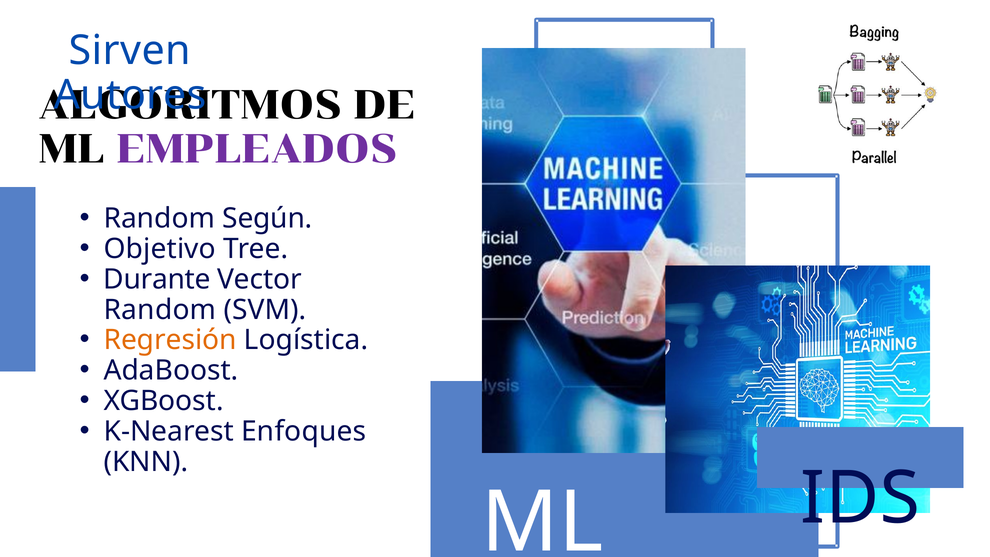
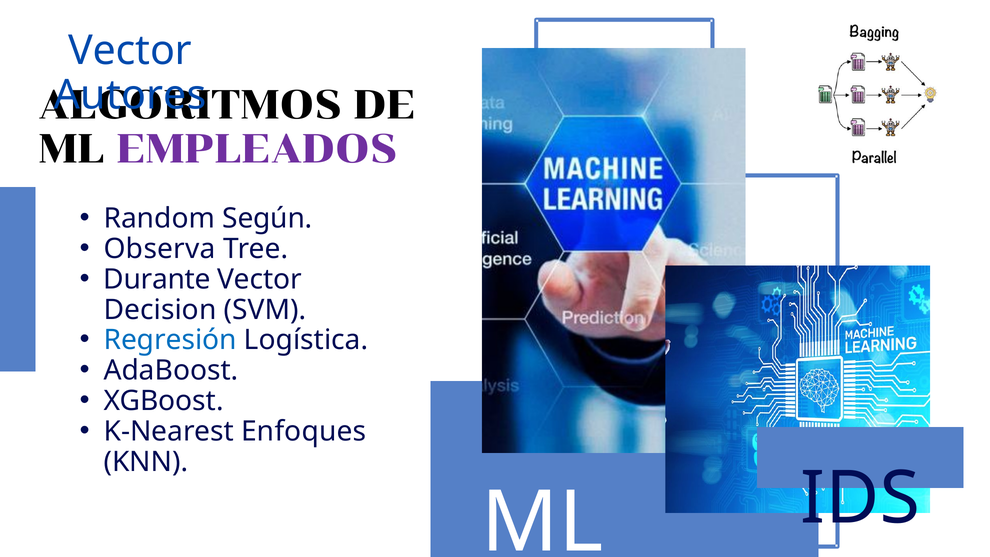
Sirven: Sirven -> Vector (130, 51)
Objetivo: Objetivo -> Observa (160, 249)
Random: Random -> Decision (160, 310)
Regresión colour: orange -> blue (170, 340)
